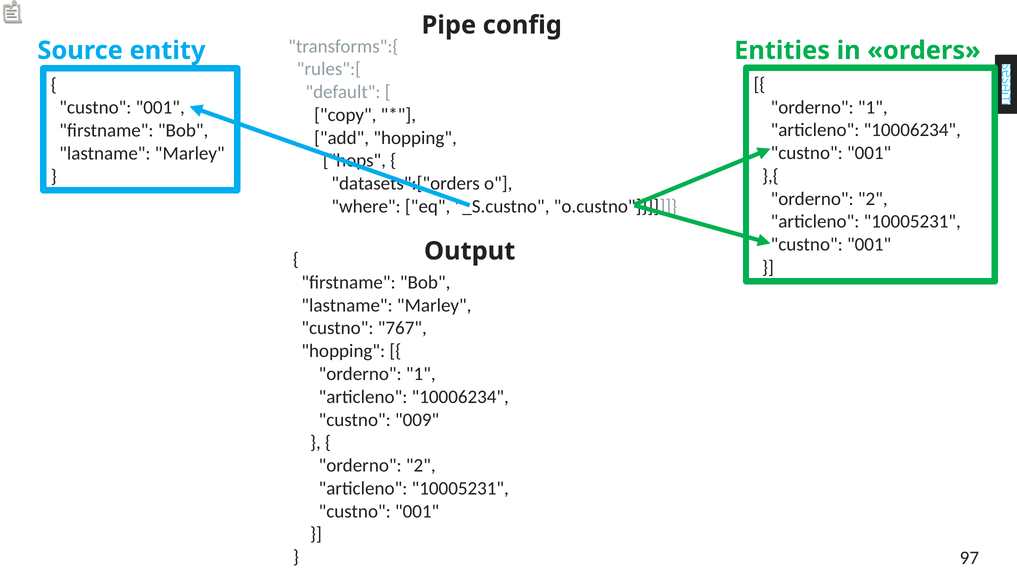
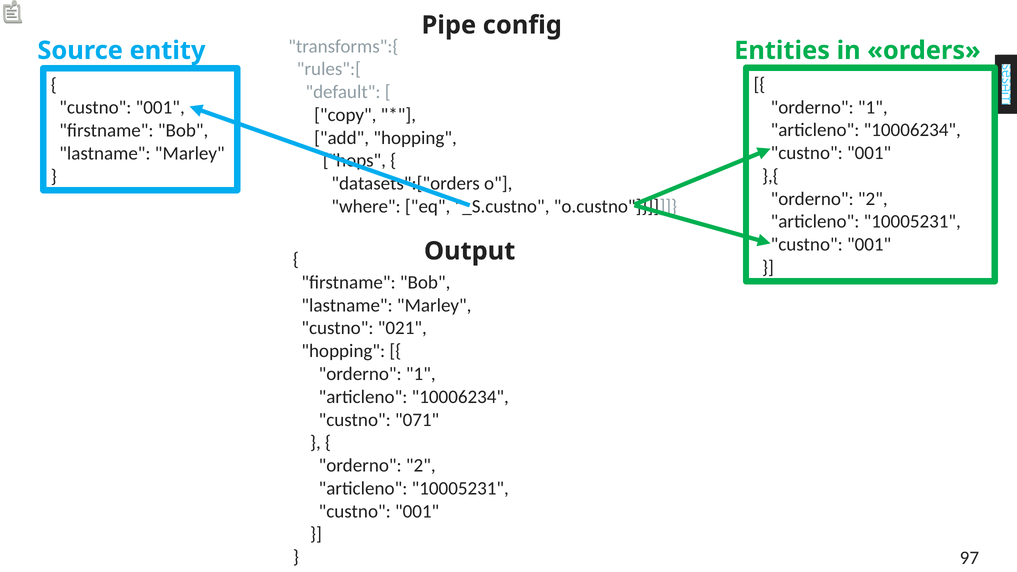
767: 767 -> 021 (402, 328)
009: 009 -> 071 (417, 420)
